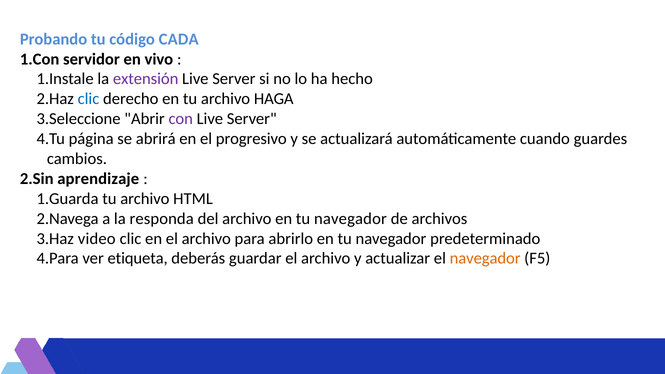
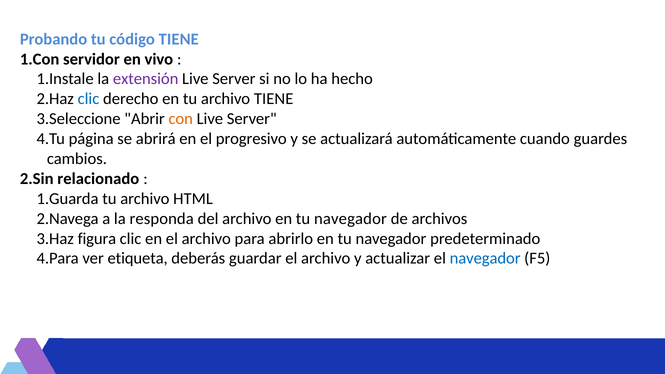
código CADA: CADA -> TIENE (179, 39)
archivo HAGA: HAGA -> TIENE (274, 99)
con colour: purple -> orange (181, 119)
aprendizaje: aprendizaje -> relacionado (98, 179)
video: video -> figura (97, 239)
navegador colour: orange -> blue (485, 259)
